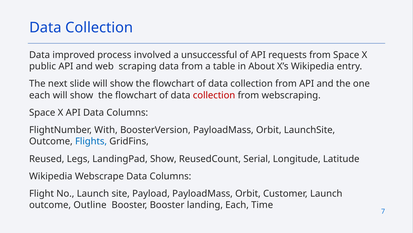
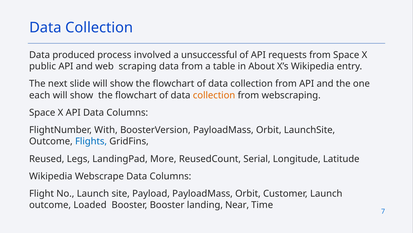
improved: improved -> produced (74, 55)
collection colour: red -> orange (214, 95)
LandingPad Show: Show -> More (163, 158)
Outline: Outline -> Loaded (90, 205)
landing Each: Each -> Near (237, 205)
